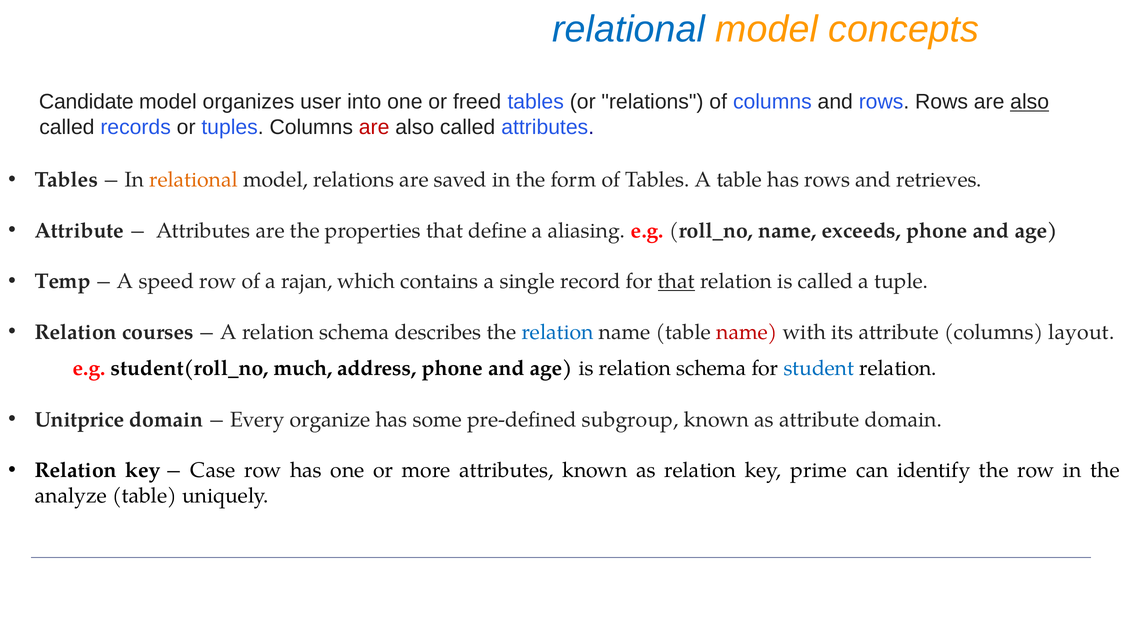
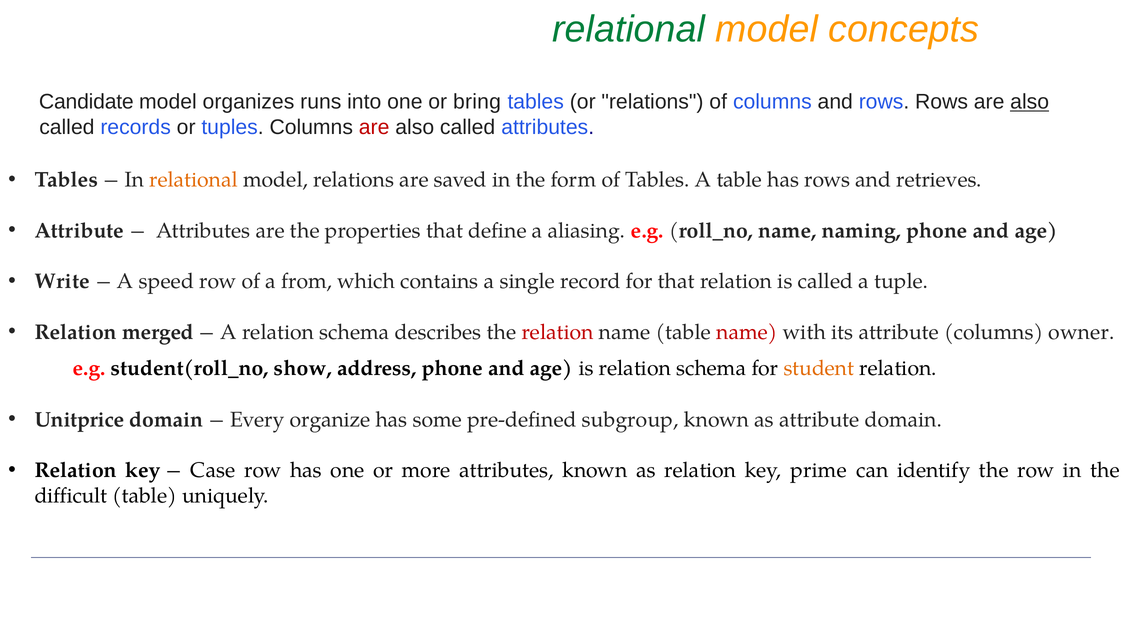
relational colour: blue -> green (629, 29)
user: user -> runs (321, 102)
freed: freed -> bring (477, 102)
exceeds: exceeds -> naming (862, 231)
Temp: Temp -> Write (62, 281)
rajan: rajan -> from (307, 281)
that underline: present -> none (676, 281)
courses: courses -> merged (158, 332)
relation colour: blue -> red (558, 332)
layout: layout -> owner (1081, 332)
much: much -> show (303, 368)
student colour: blue -> orange (819, 368)
analyze: analyze -> difficult (71, 496)
